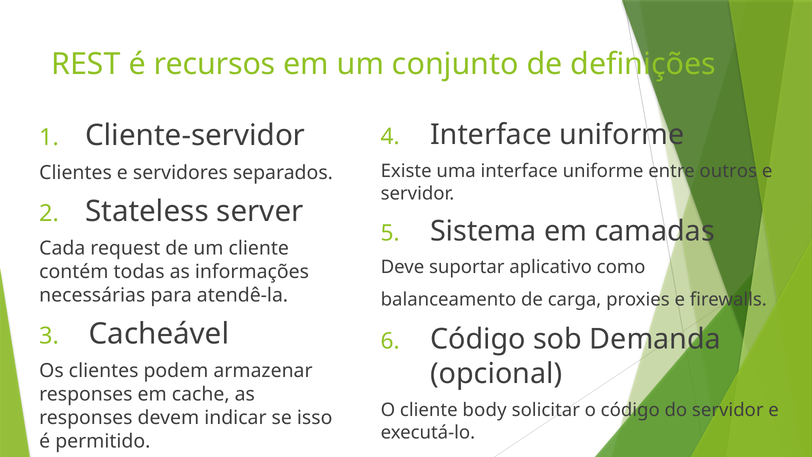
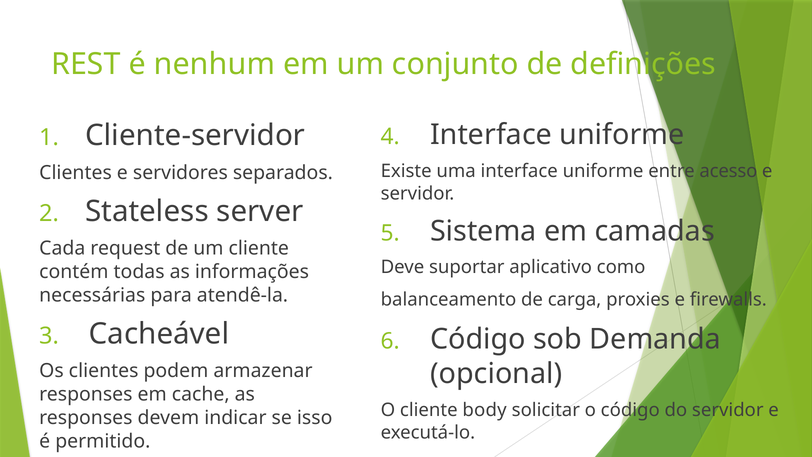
recursos: recursos -> nenhum (214, 64)
outros: outros -> acesso (728, 171)
